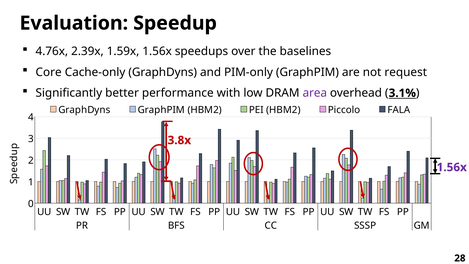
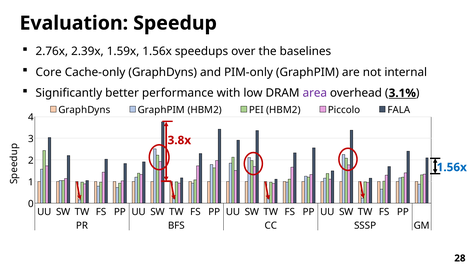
4.76x: 4.76x -> 2.76x (52, 51)
request: request -> internal (406, 72)
1.56x colour: purple -> blue (452, 167)
